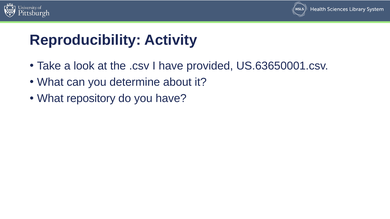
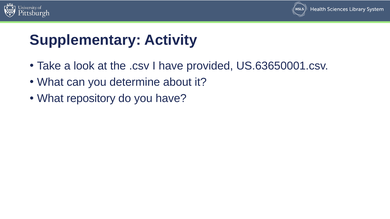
Reproducibility: Reproducibility -> Supplementary (85, 40)
